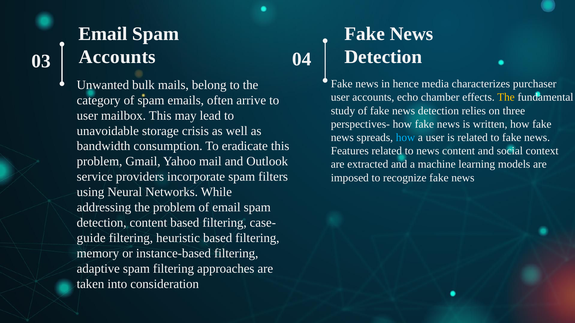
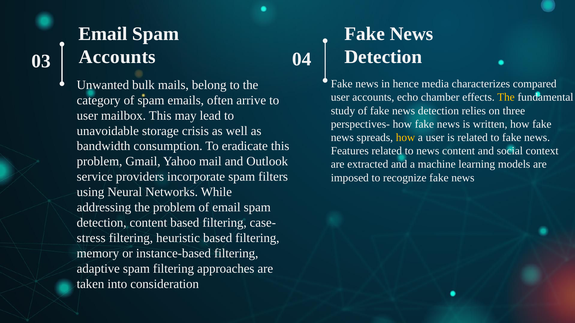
purchaser: purchaser -> compared (535, 84)
how colour: light blue -> yellow (405, 138)
guide: guide -> stress (91, 238)
